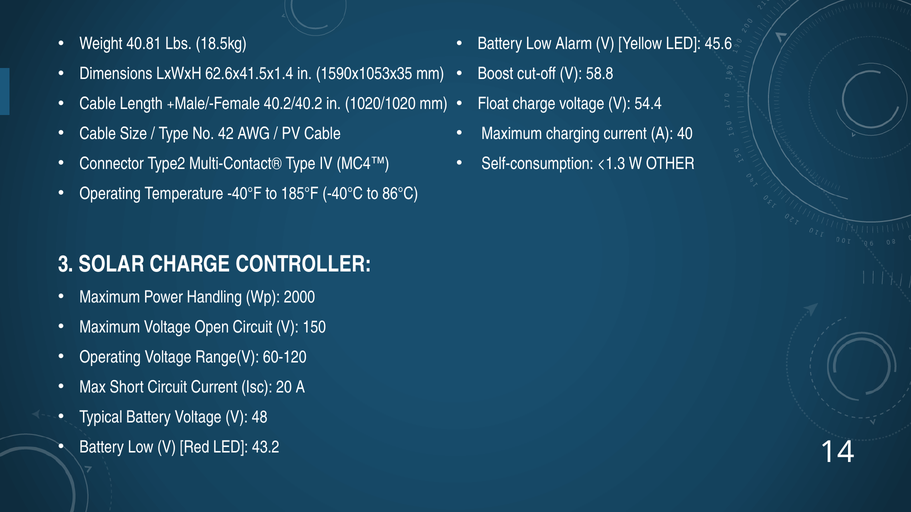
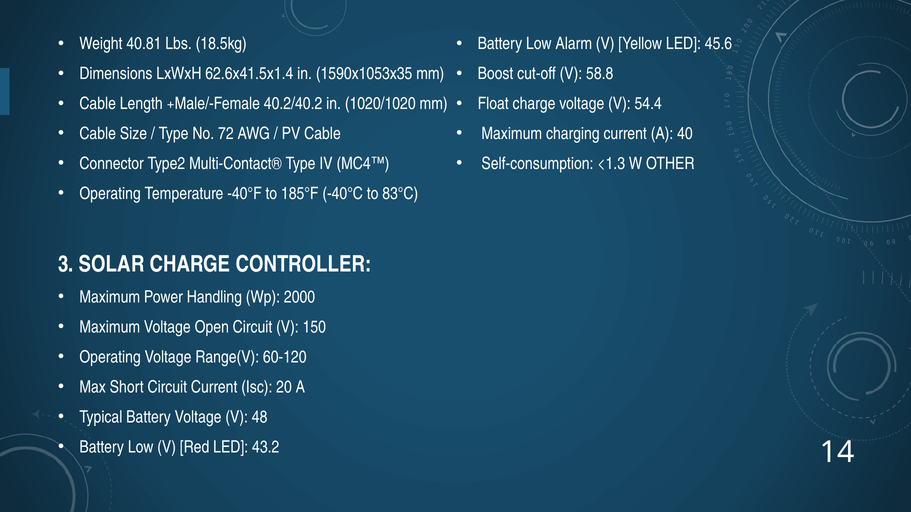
42: 42 -> 72 (226, 134)
86°C: 86°C -> 83°C (400, 194)
